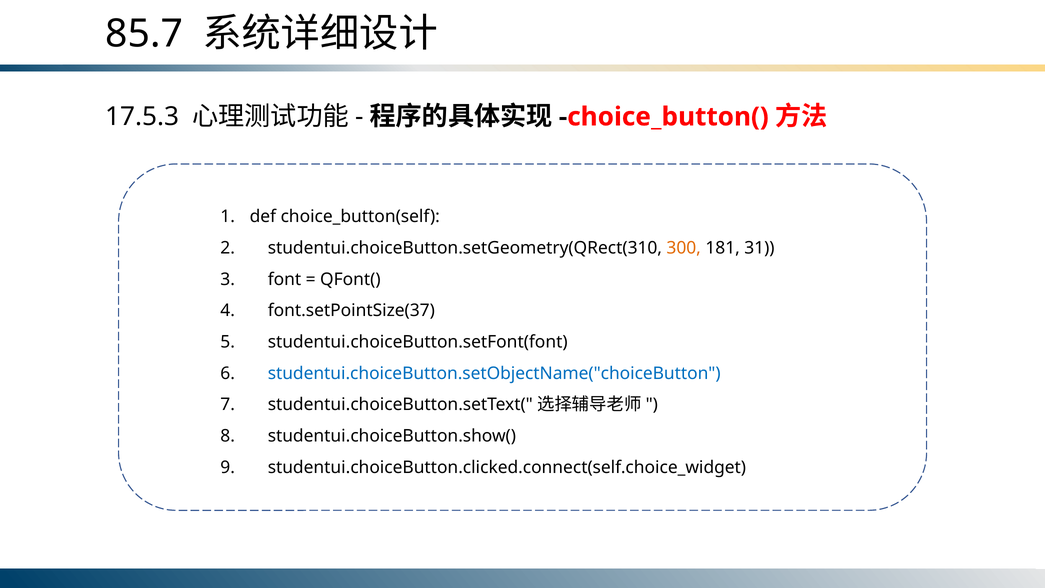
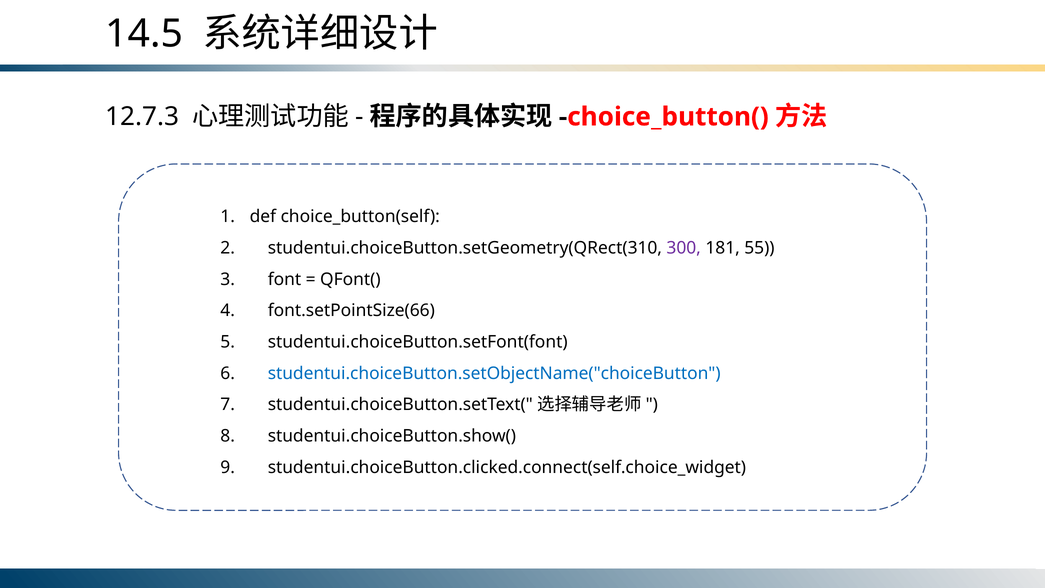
85.7: 85.7 -> 14.5 (144, 34)
17.5.3: 17.5.3 -> 12.7.3 (142, 117)
300 colour: orange -> purple (684, 248)
31: 31 -> 55 (759, 248)
font.setPointSize(37: font.setPointSize(37 -> font.setPointSize(66 (351, 311)
